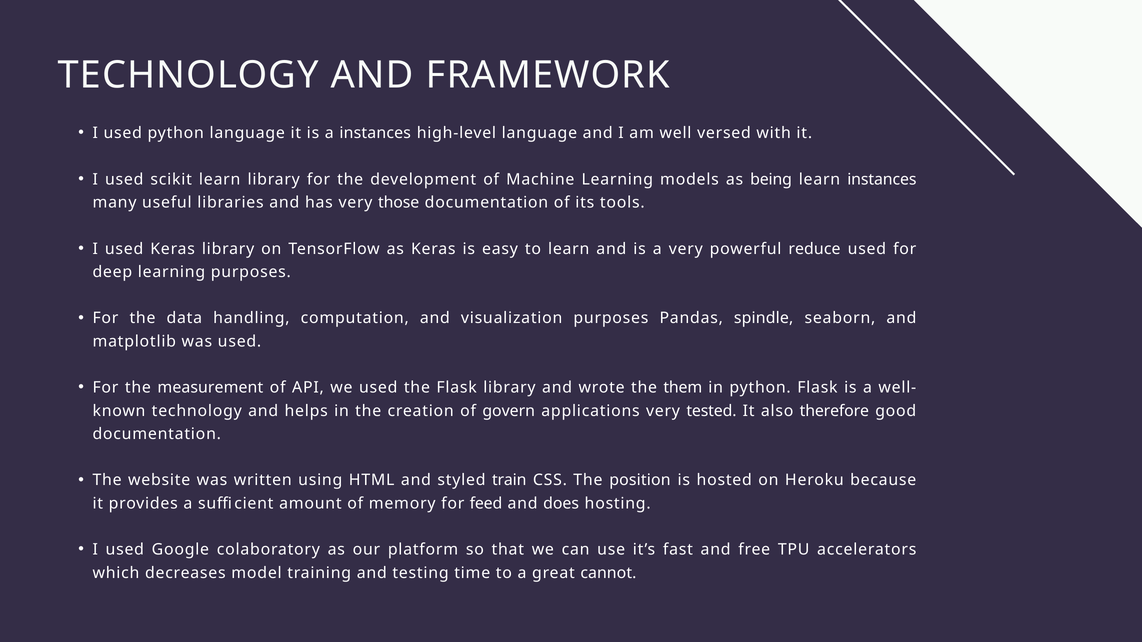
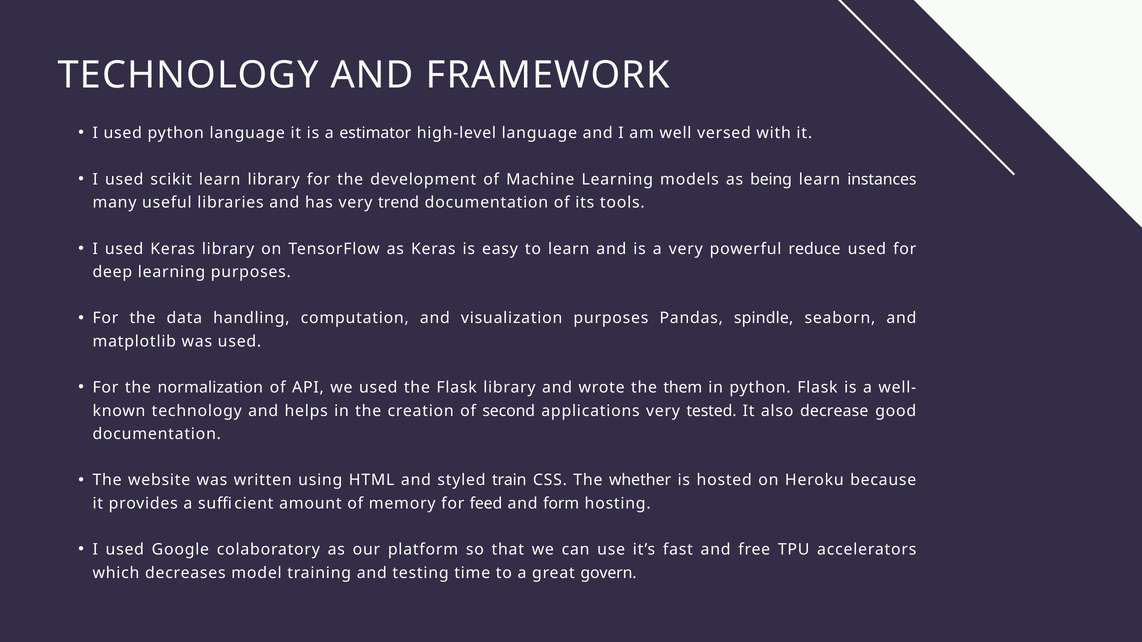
a instances: instances -> estimator (375, 133)
those: those -> trend (399, 203)
measurement: measurement -> normalization (210, 388)
govern: govern -> second (509, 411)
therefore: therefore -> decrease (834, 411)
position: position -> whether (640, 480)
does: does -> form (561, 504)
cannot: cannot -> govern (608, 573)
